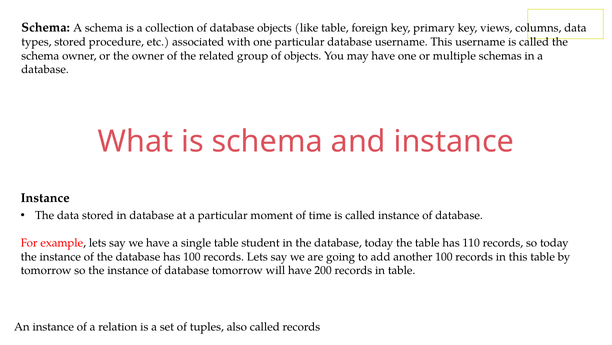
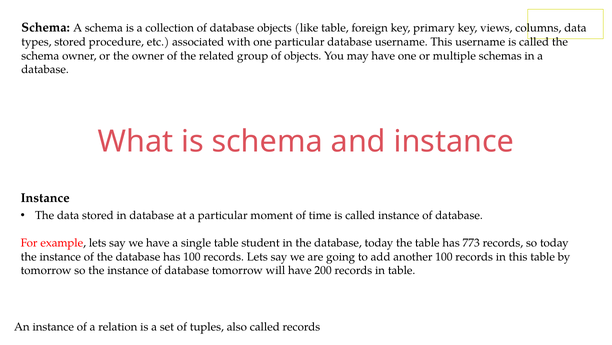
110: 110 -> 773 (471, 242)
